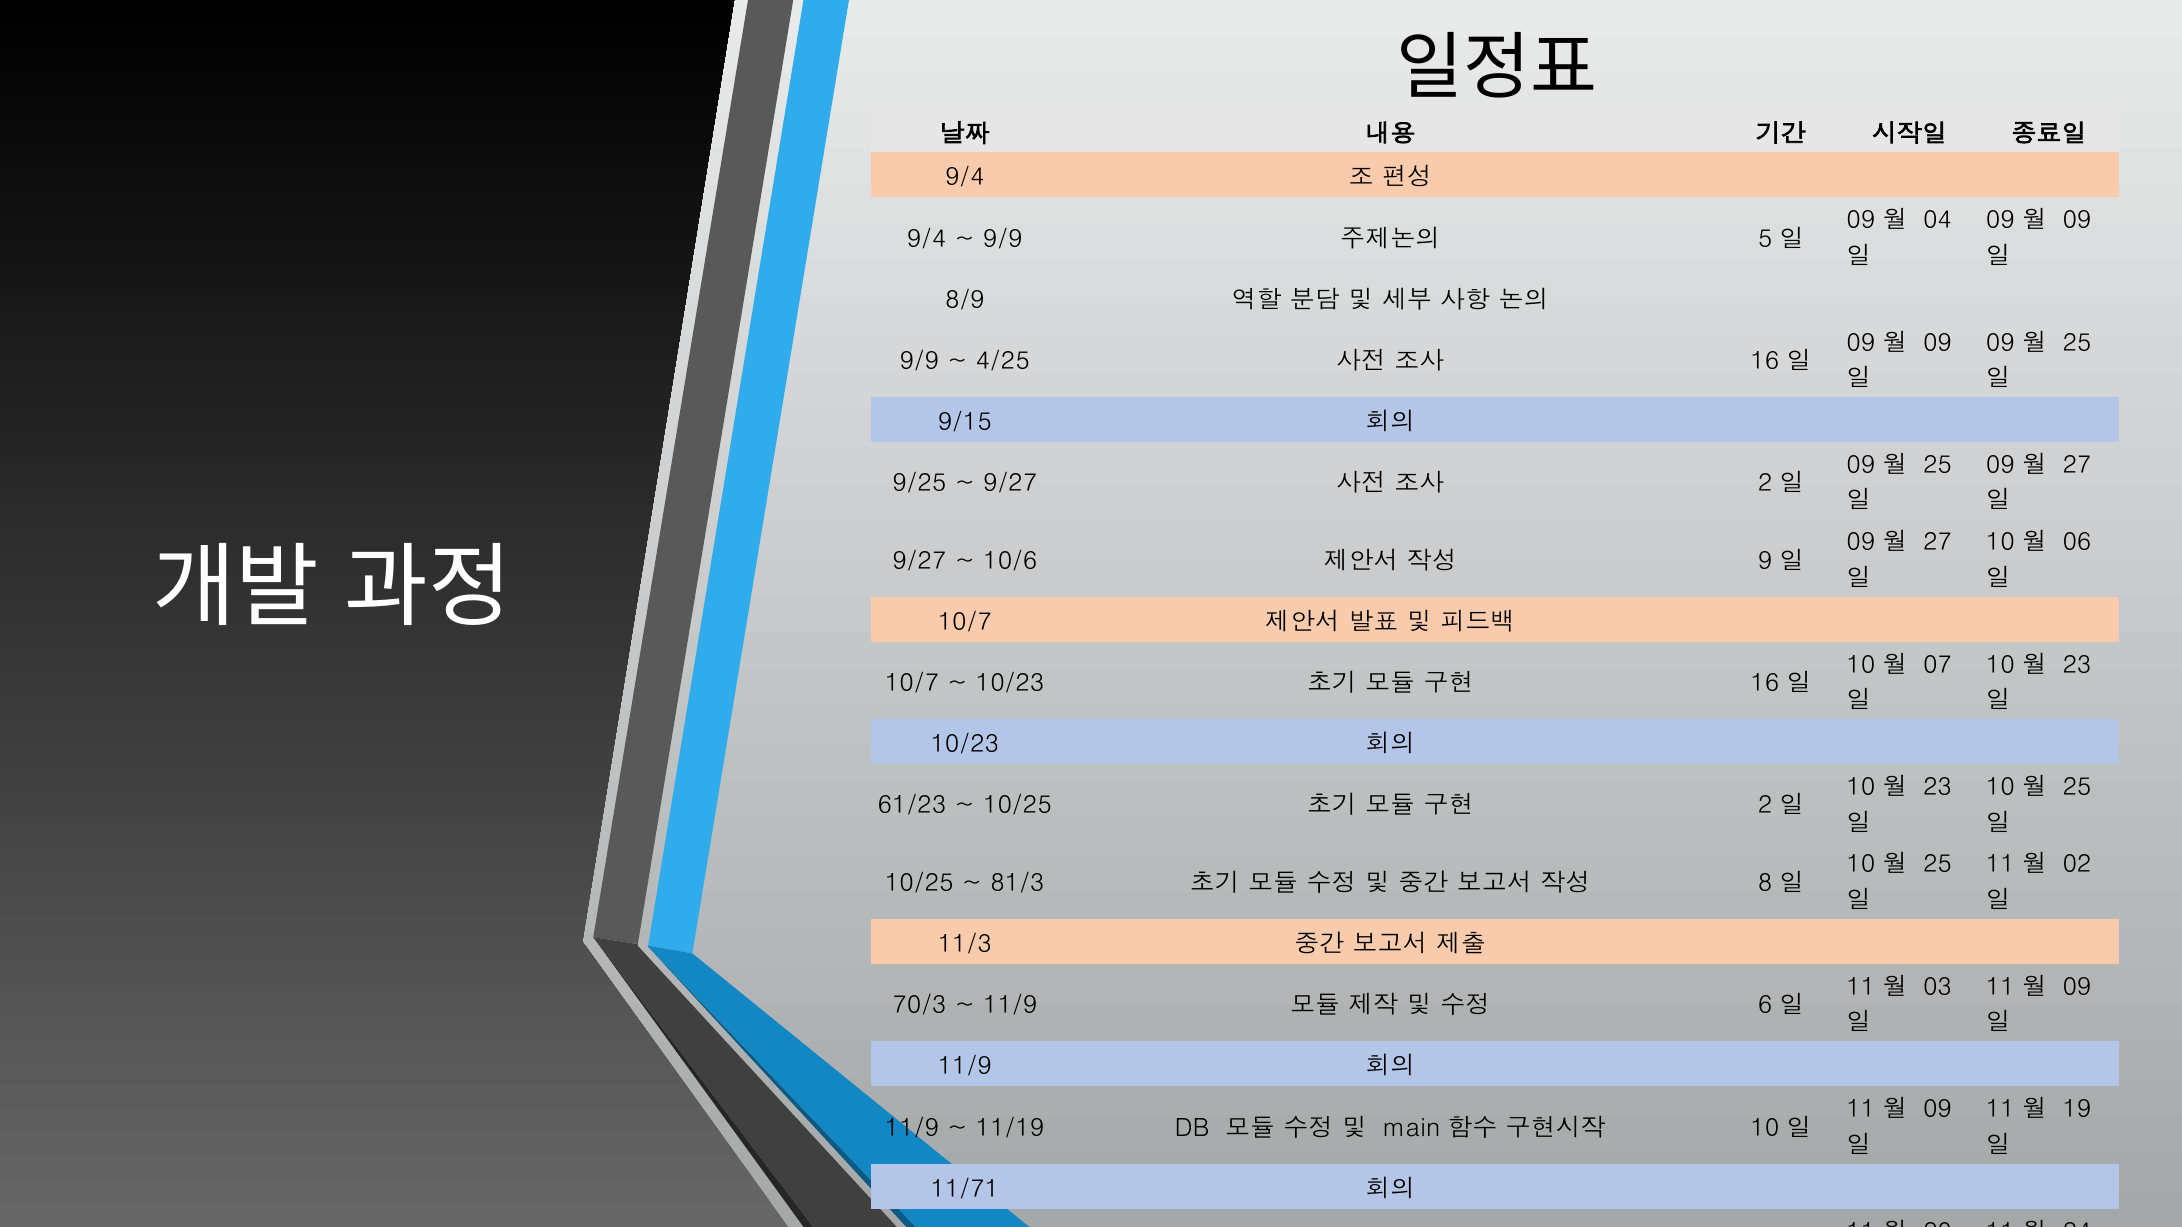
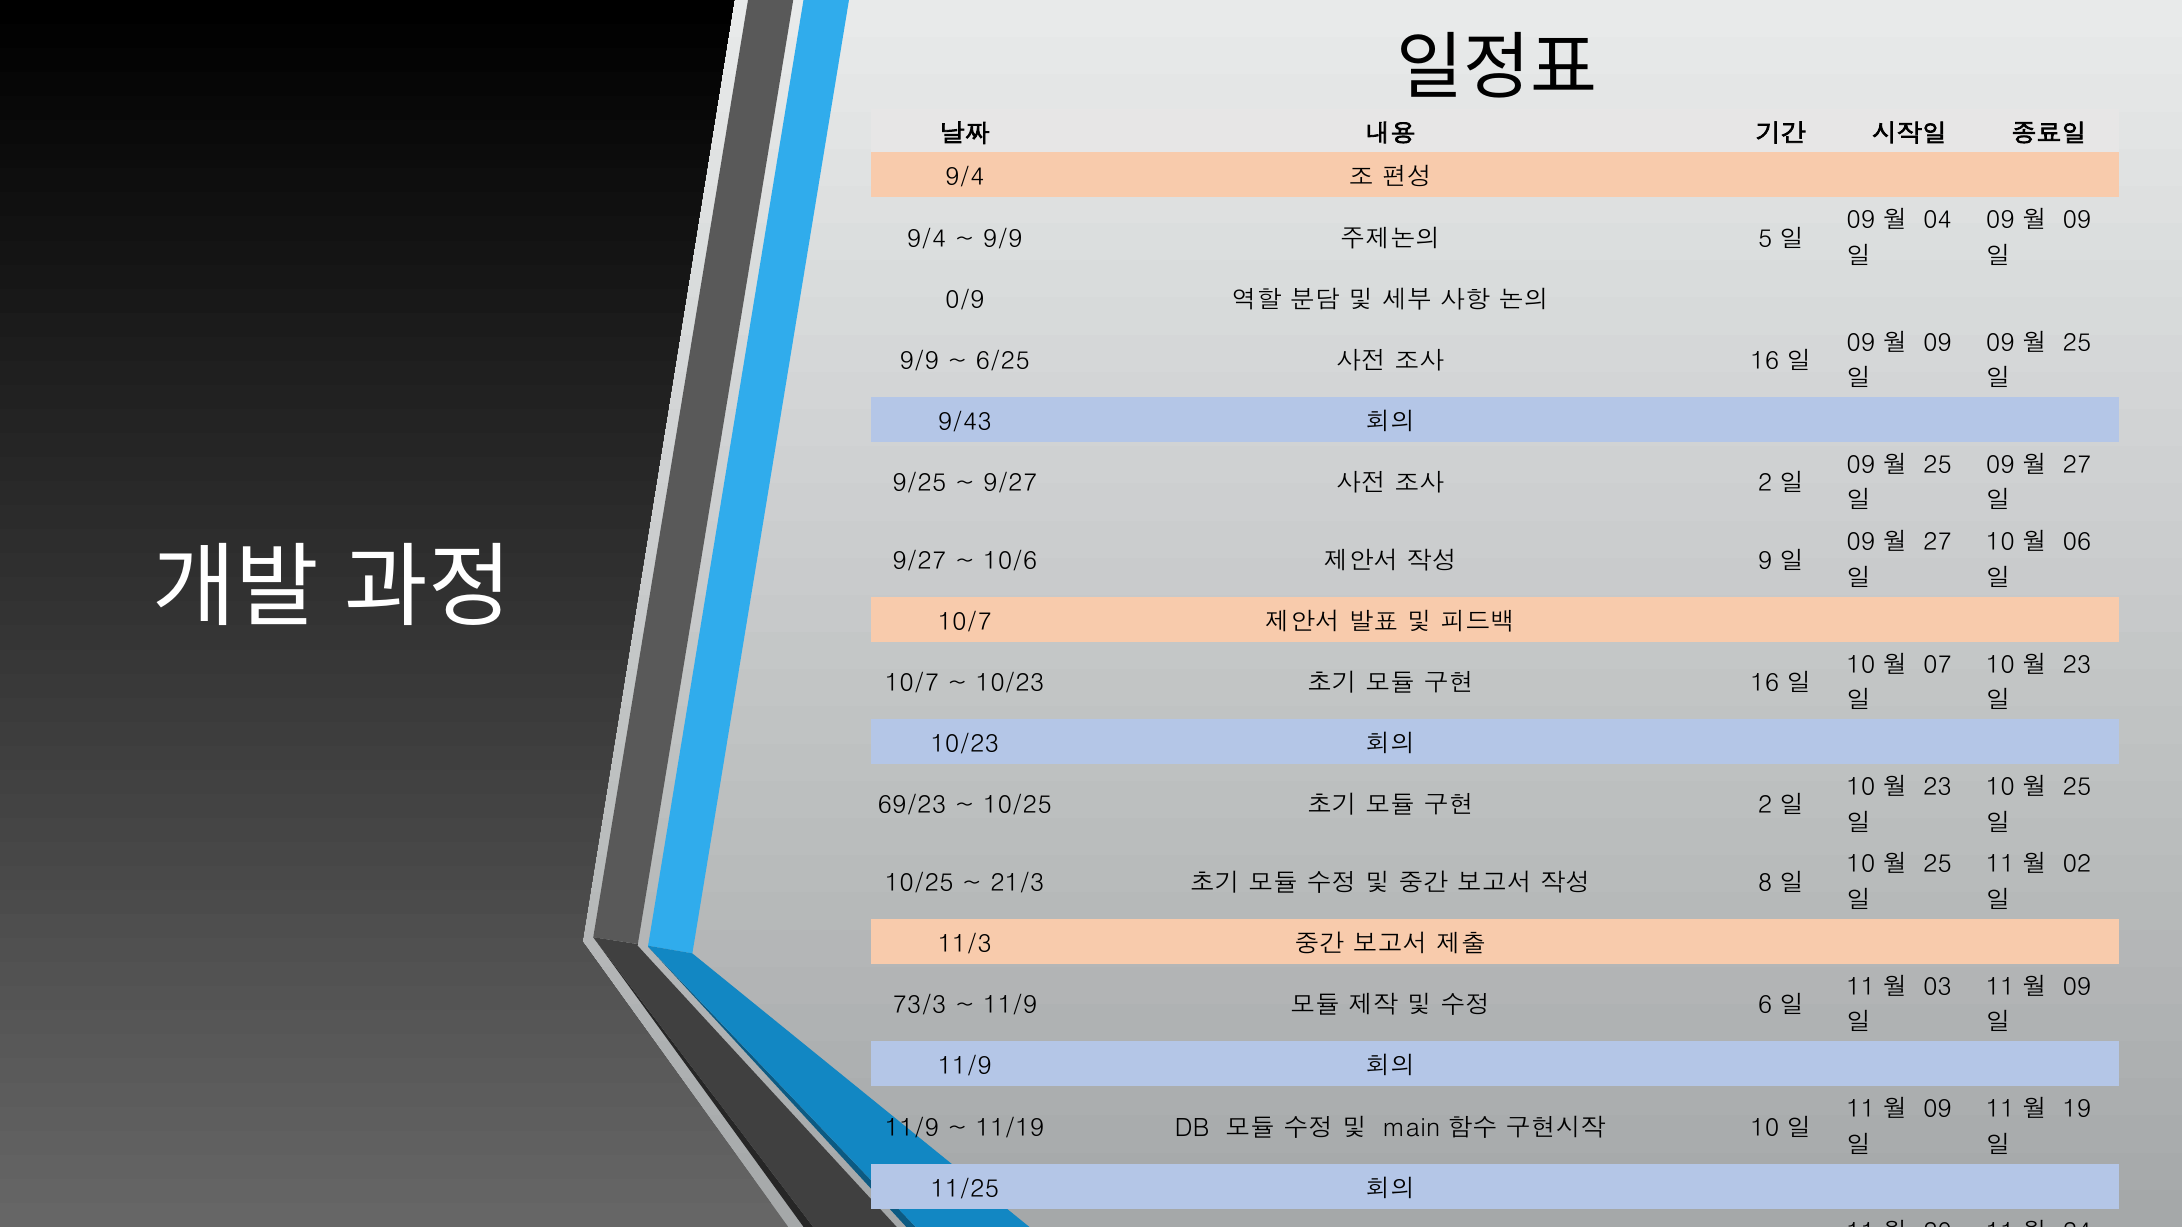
8/9: 8/9 -> 0/9 (965, 300)
4/25: 4/25 -> 6/25 (1003, 361)
9/15: 9/15 -> 9/43 (965, 422)
61/23: 61/23 -> 69/23 (912, 806)
81/3: 81/3 -> 21/3 (1017, 883)
70/3: 70/3 -> 73/3 (919, 1006)
11/71: 11/71 -> 11/25 (965, 1190)
